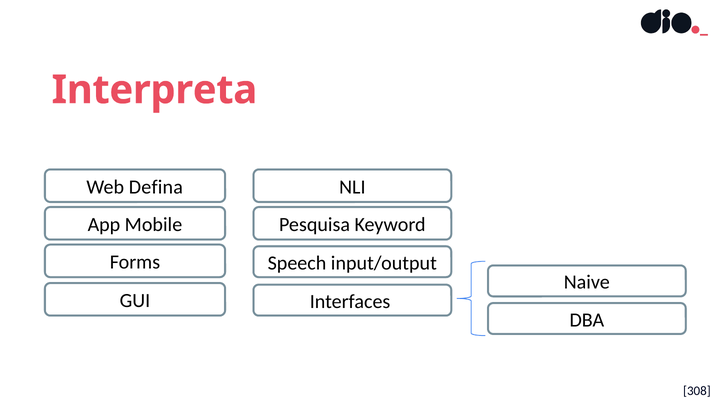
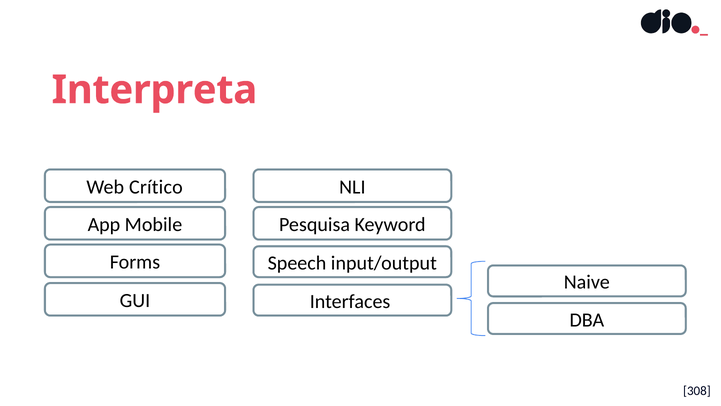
Defina: Defina -> Crítico (156, 187)
